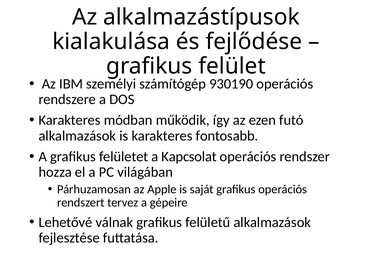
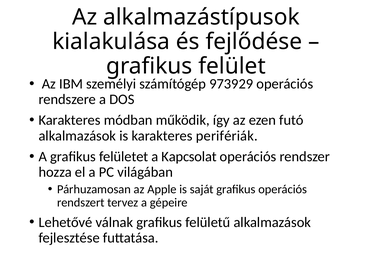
930190: 930190 -> 973929 (231, 84)
fontosabb: fontosabb -> perifériák (227, 136)
